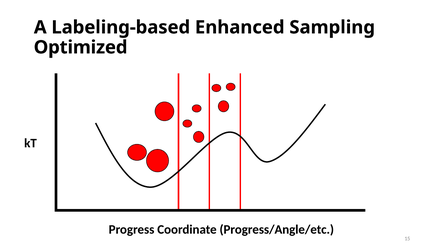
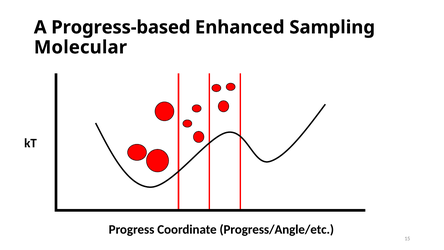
Labeling-based: Labeling-based -> Progress-based (121, 27)
Optimized: Optimized -> Molecular (80, 47)
